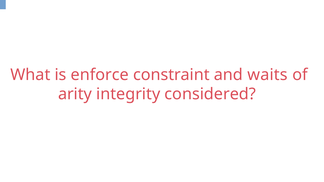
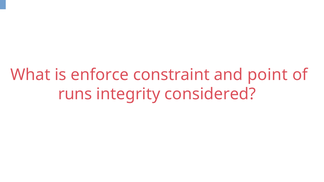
waits: waits -> point (268, 75)
arity: arity -> runs (75, 94)
